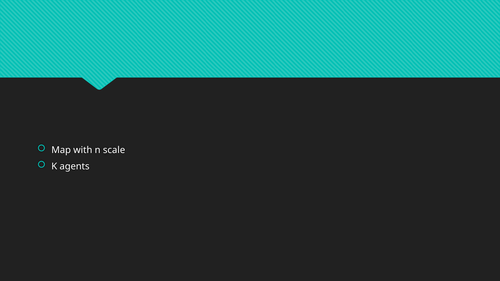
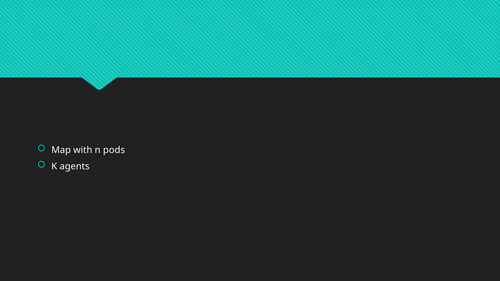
scale: scale -> pods (114, 150)
